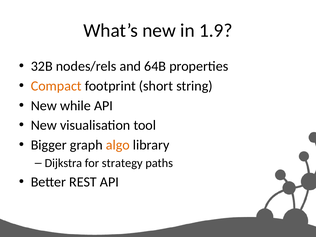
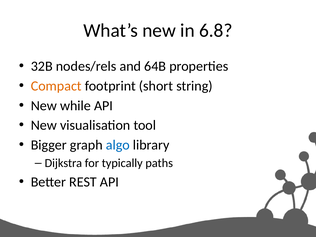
1.9: 1.9 -> 6.8 (216, 31)
algo colour: orange -> blue (118, 145)
strategy: strategy -> typically (122, 163)
